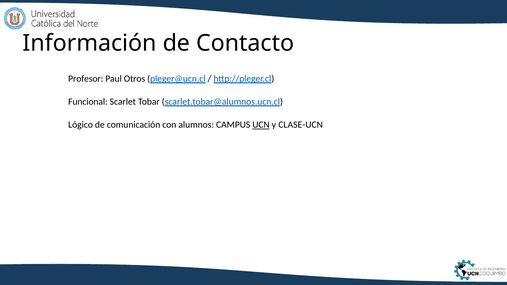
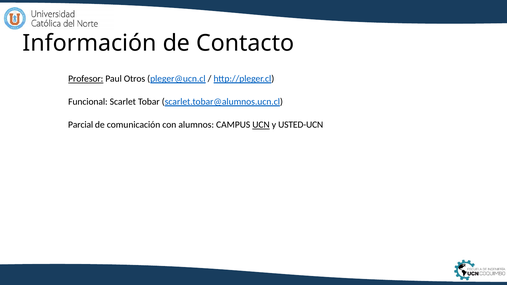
Profesor underline: none -> present (86, 79)
Lógico: Lógico -> Parcial (81, 125)
CLASE-UCN: CLASE-UCN -> USTED-UCN (301, 125)
